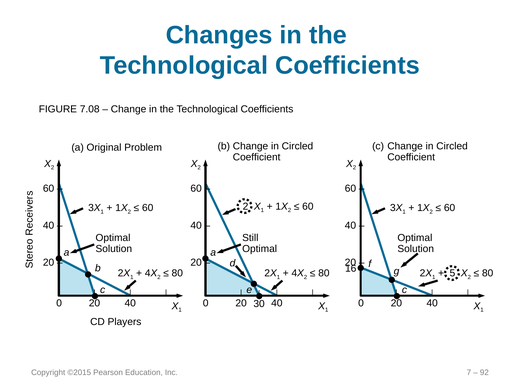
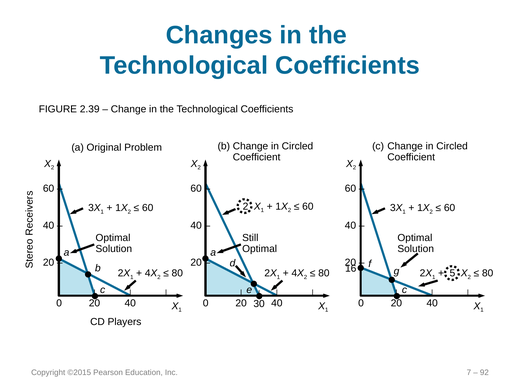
7.08: 7.08 -> 2.39 (90, 109)
